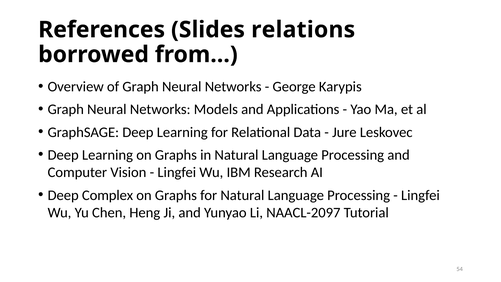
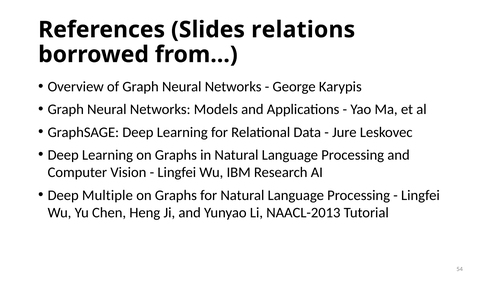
Complex: Complex -> Multiple (107, 195)
NAACL-2097: NAACL-2097 -> NAACL-2013 (303, 213)
